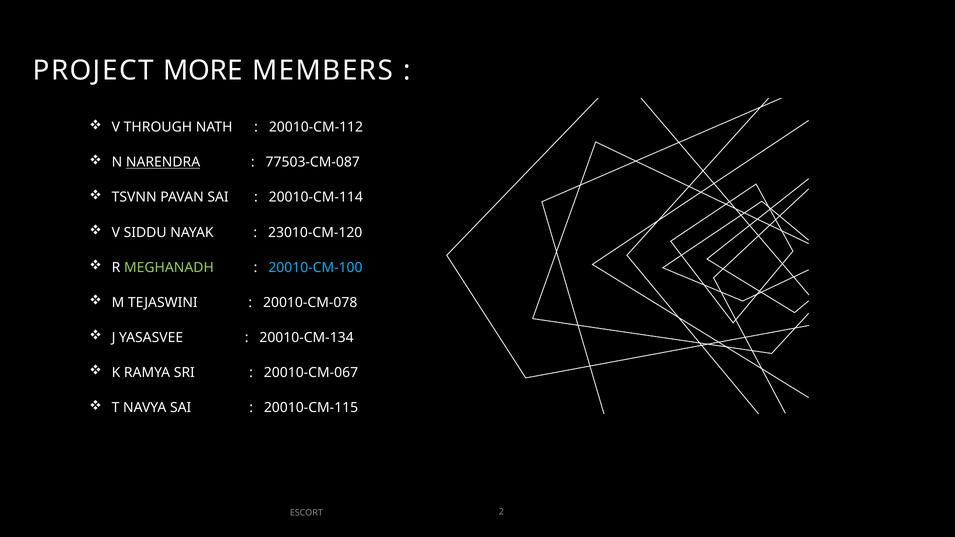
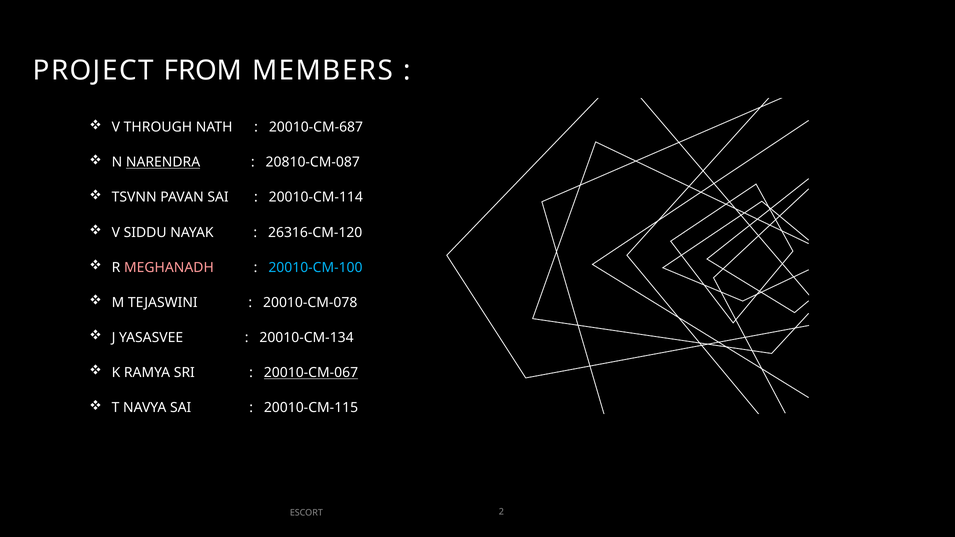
MORE: MORE -> FROM (203, 71)
20010-CM-112: 20010-CM-112 -> 20010-CM-687 (316, 127)
77503-CM-087: 77503-CM-087 -> 20810-CM-087 (313, 162)
23010-CM-120: 23010-CM-120 -> 26316-CM-120 (315, 232)
MEGHANADH colour: light green -> pink (169, 268)
20010-CM-067 underline: none -> present (311, 373)
